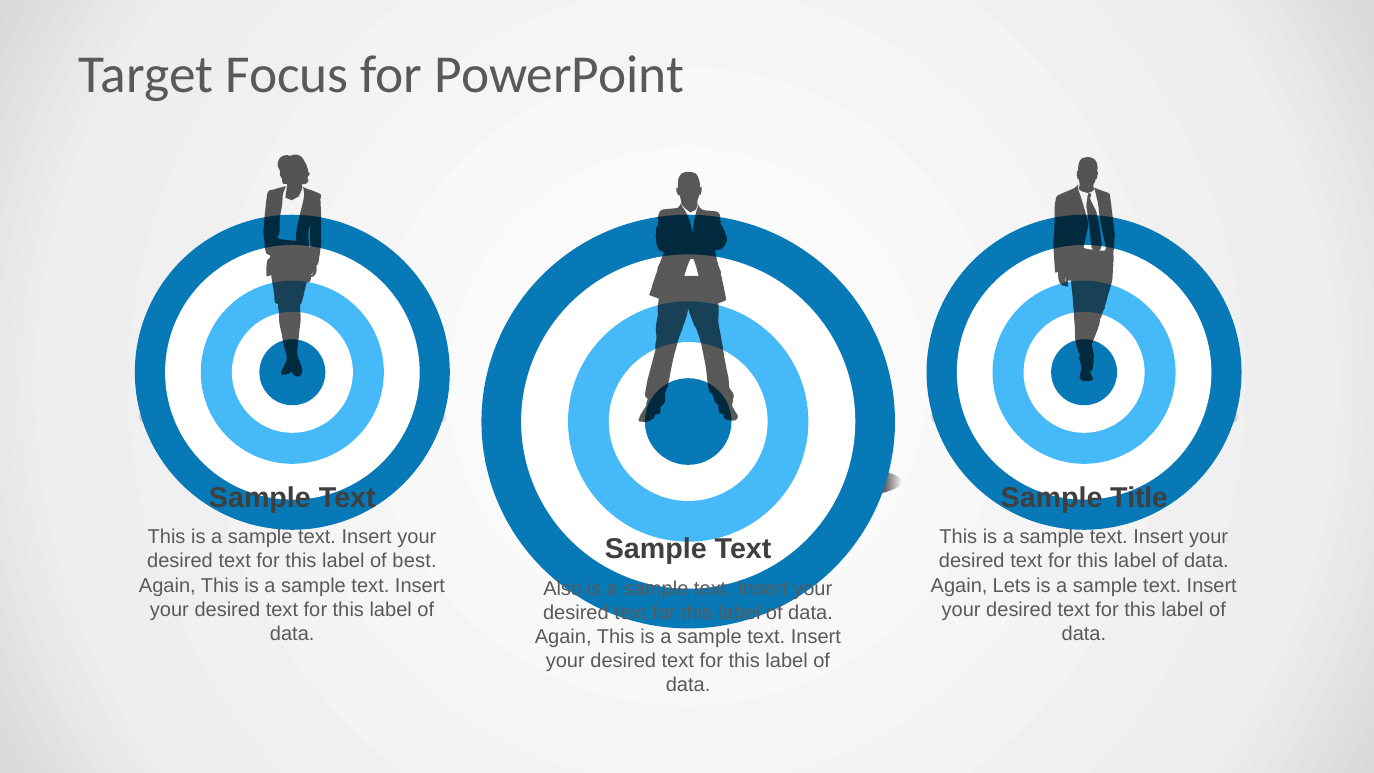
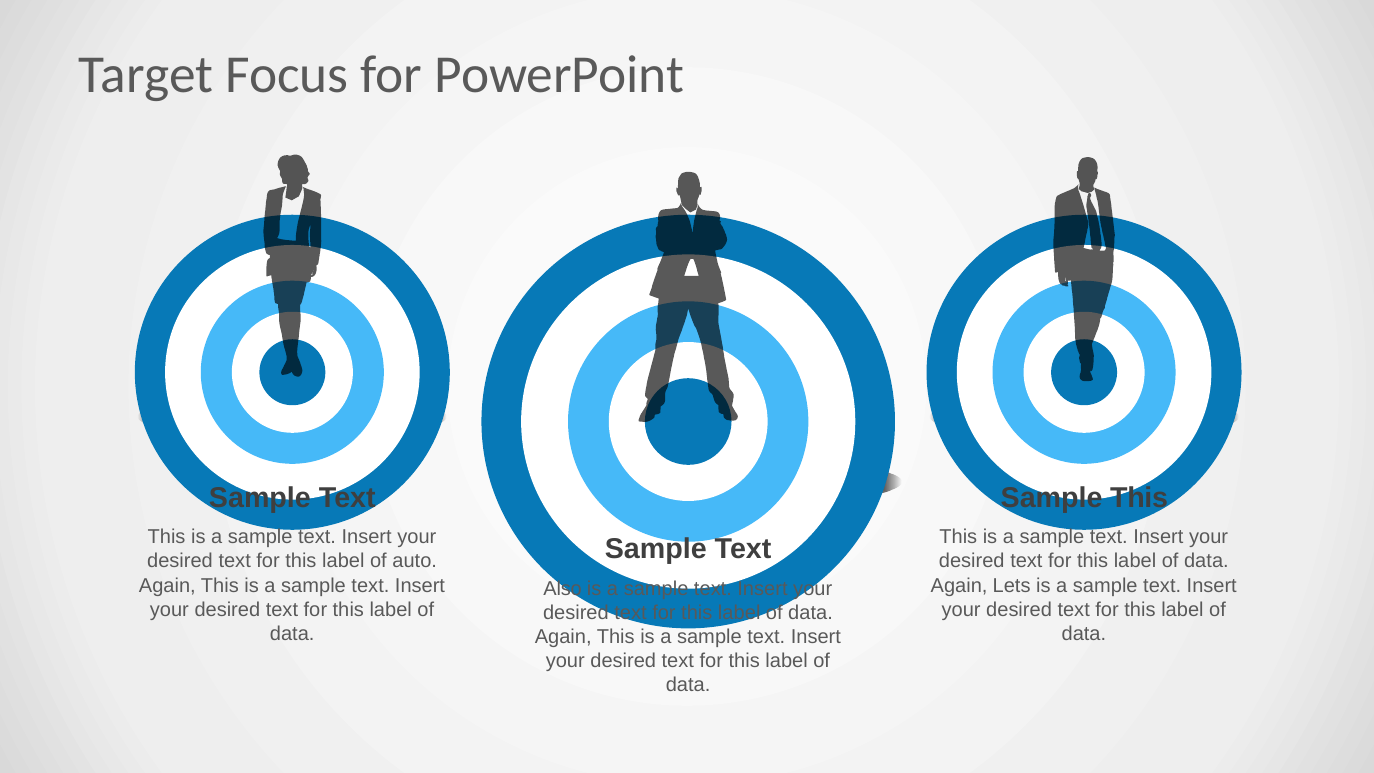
Sample Title: Title -> This (1139, 498)
best: best -> auto (415, 561)
